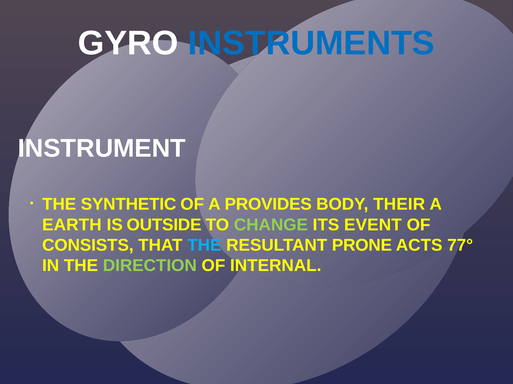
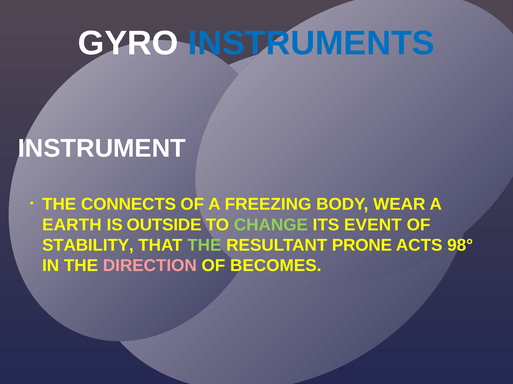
SYNTHETIC: SYNTHETIC -> CONNECTS (129, 205)
PROVIDES: PROVIDES -> FREEZING (268, 205)
THEIR: THEIR -> WEAR (399, 205)
CONSISTS: CONSISTS -> STABILITY (88, 246)
THE colour: light blue -> light green (204, 246)
77°: 77° -> 98° (460, 246)
DIRECTION colour: light green -> pink (150, 266)
INTERNAL: INTERNAL -> BECOMES (276, 266)
